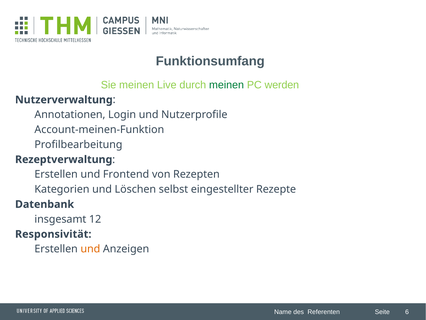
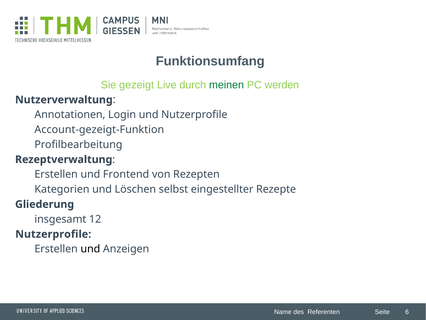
Sie meinen: meinen -> gezeigt (137, 85)
Account-meinen-Funktion: Account-meinen-Funktion -> Account-gezeigt-Funktion (99, 129)
Datenbank: Datenbank -> Gliederung (45, 204)
Responsivität: Responsivität -> Nutzerprofile (53, 234)
und colour: orange -> black (90, 249)
